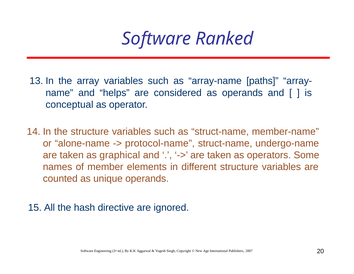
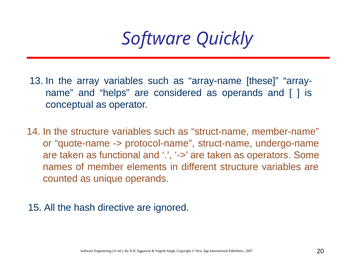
Ranked: Ranked -> Quickly (224, 39)
paths: paths -> these (262, 81)
alone-name: alone-name -> quote-name (82, 143)
graphical: graphical -> functional (120, 155)
